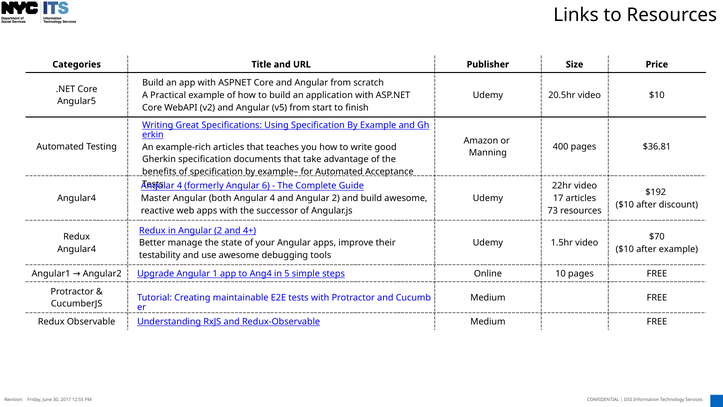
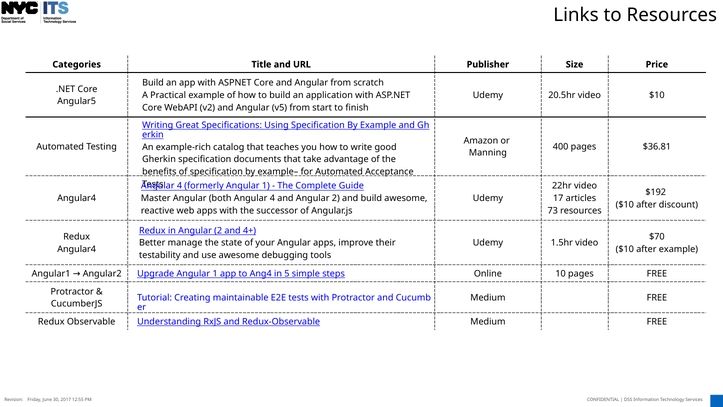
example-rich articles: articles -> catalog (229, 147)
formerly Angular 6: 6 -> 1 (266, 186)
